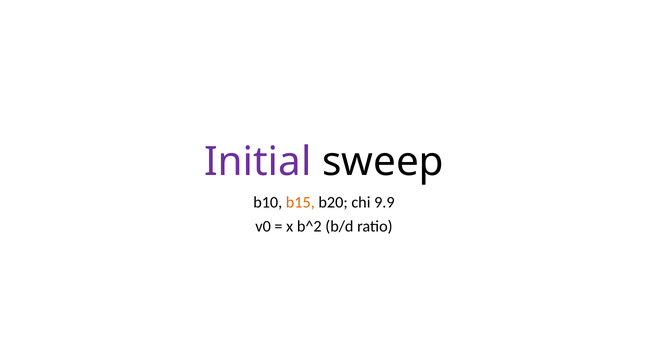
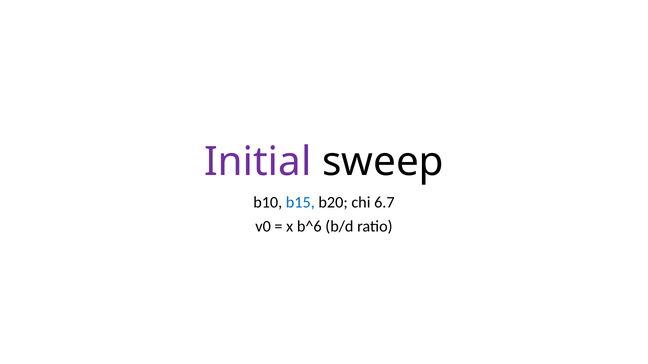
b15 colour: orange -> blue (300, 203)
9.9: 9.9 -> 6.7 (384, 203)
b^2: b^2 -> b^6 (309, 227)
